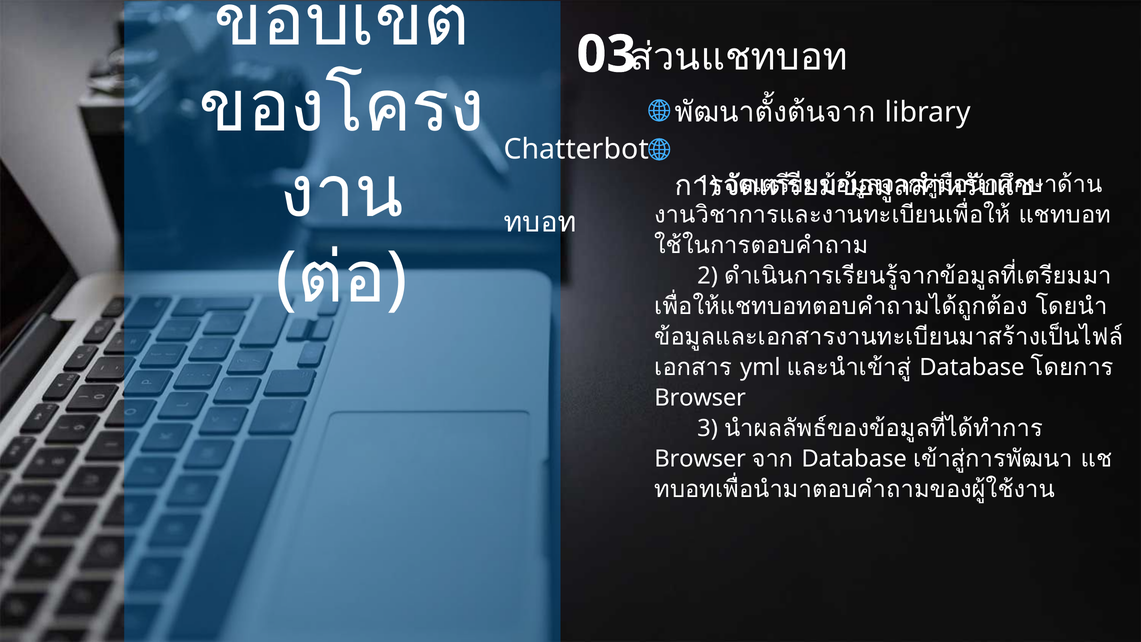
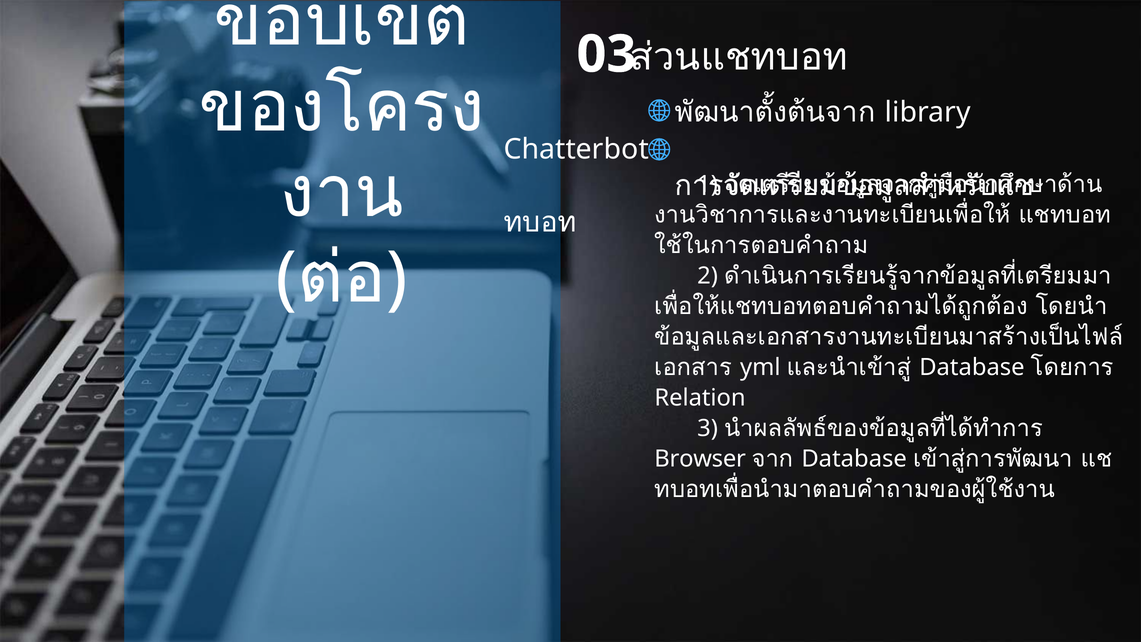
Browser: Browser -> Relation (700, 398)
